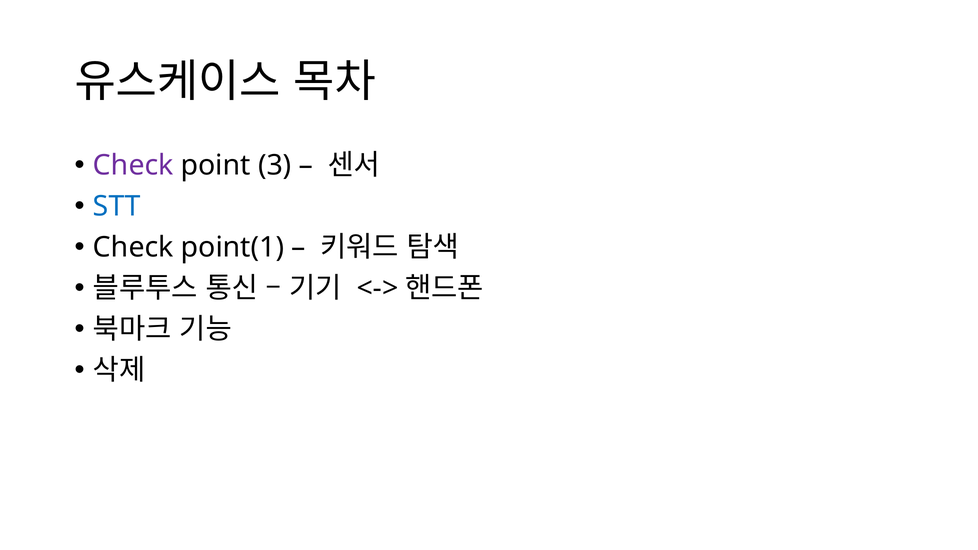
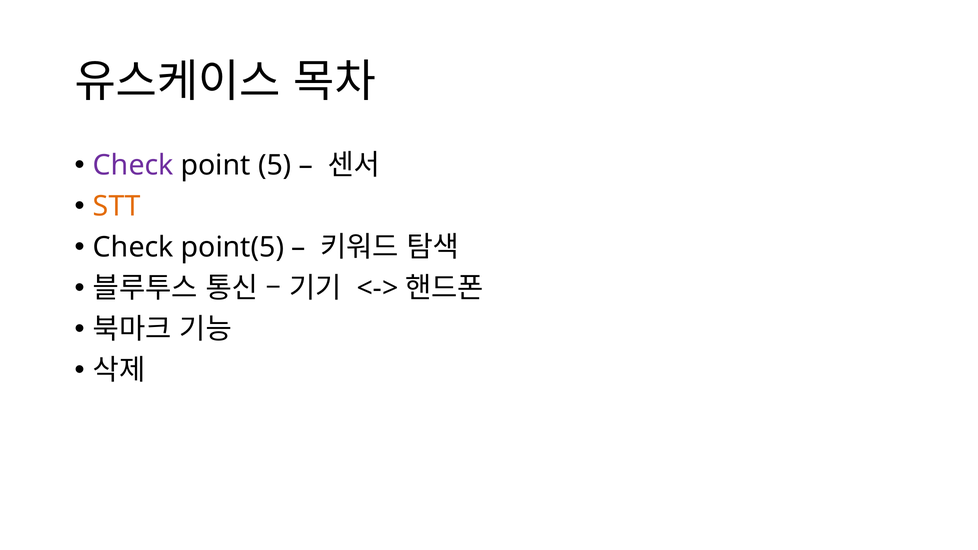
3: 3 -> 5 (275, 165)
STT colour: blue -> orange (117, 206)
point(1: point(1 -> point(5 (232, 247)
